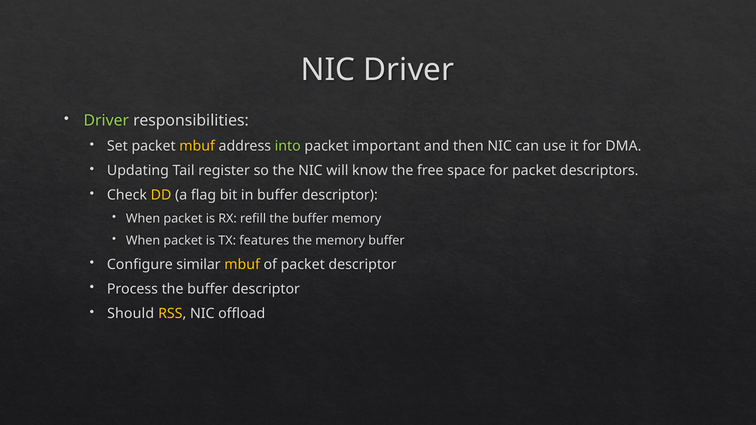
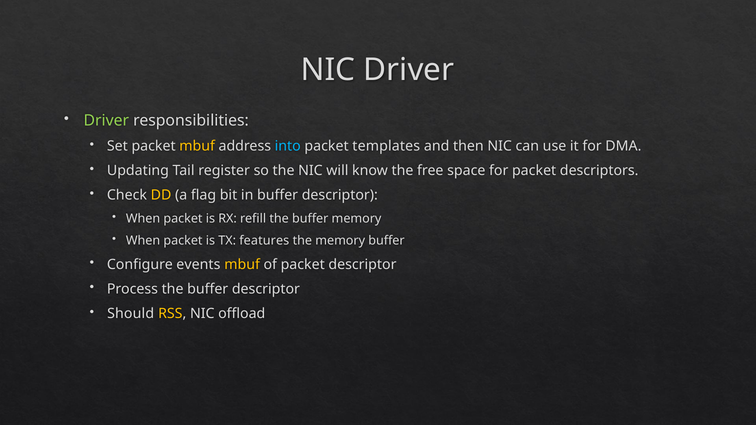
into colour: light green -> light blue (288, 146)
important: important -> templates (386, 146)
similar: similar -> events (198, 265)
